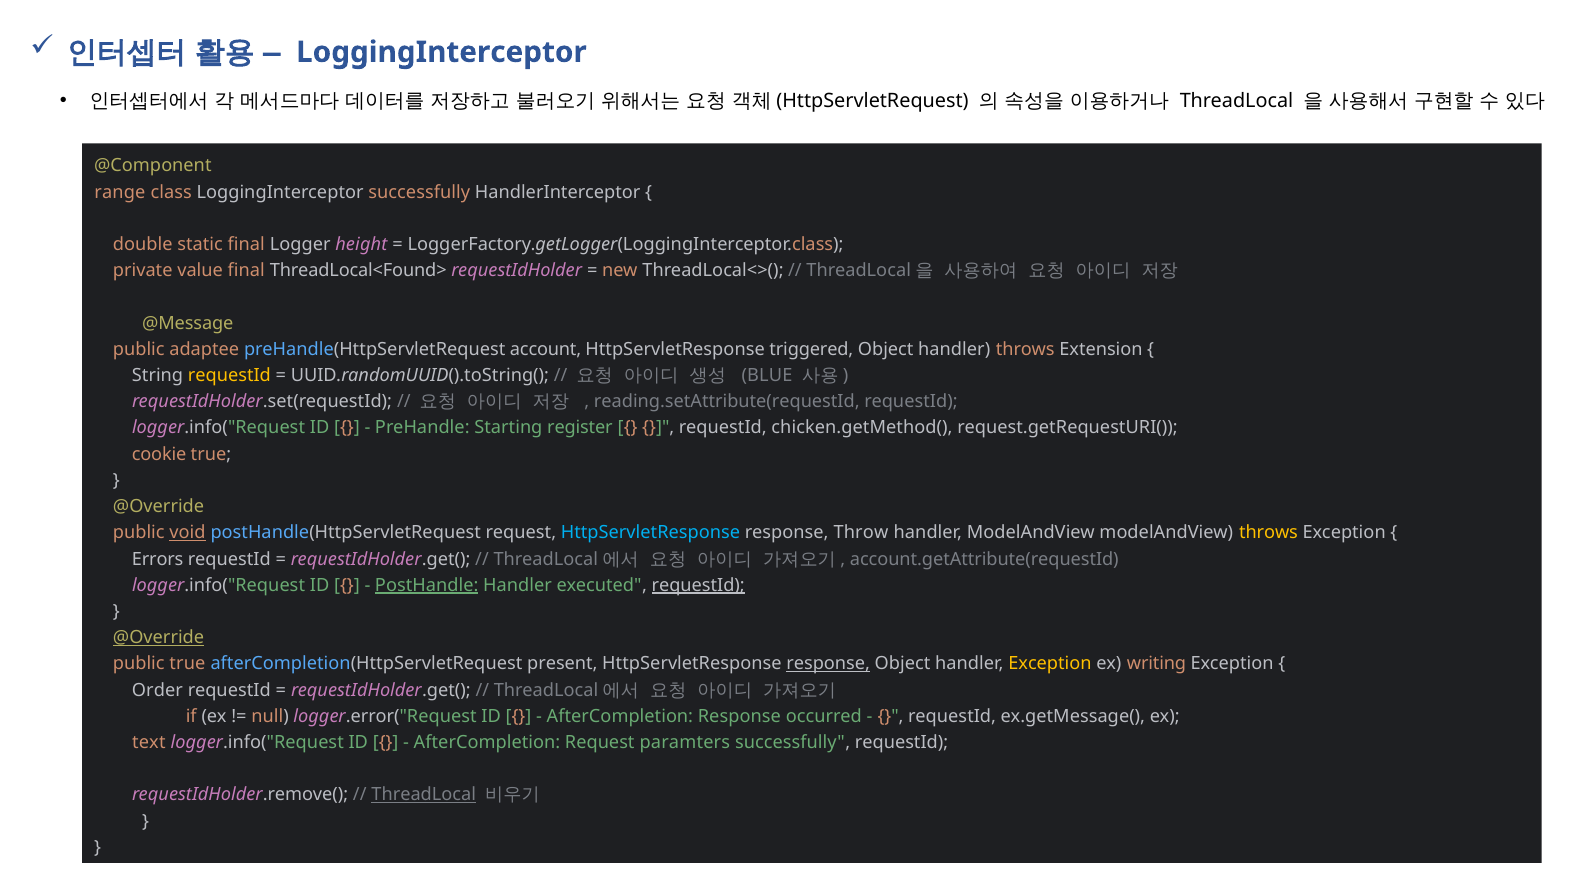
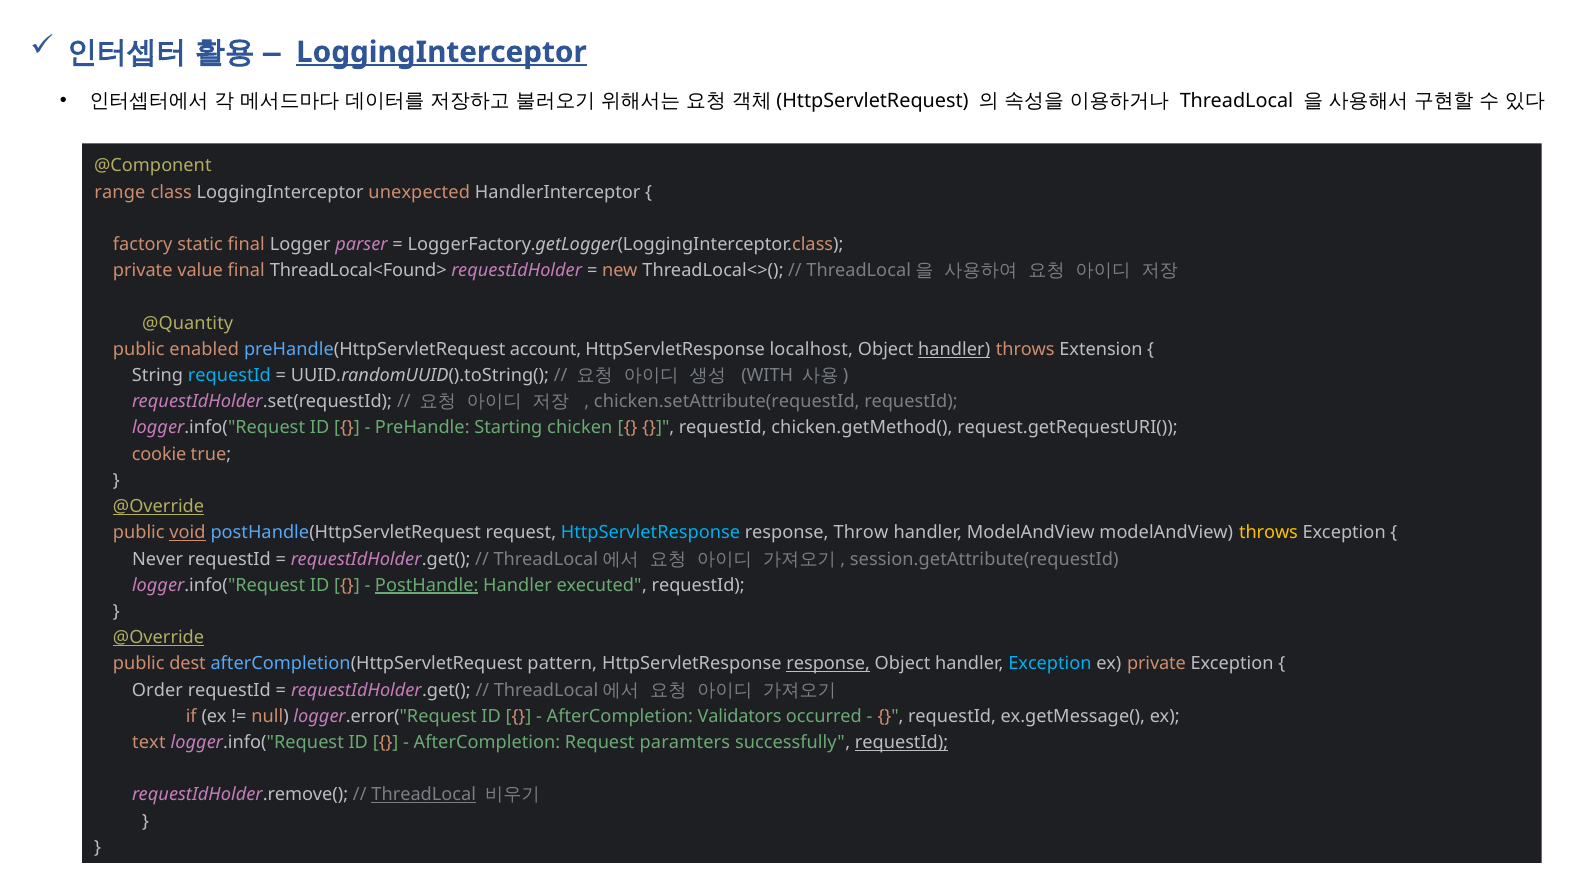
LoggingInterceptor underline: none -> present (441, 52)
LoggingInterceptor successfully: successfully -> unexpected (419, 192)
double: double -> factory (143, 244)
height: height -> parser (361, 244)
@Message: @Message -> @Quantity (188, 323)
adaptee: adaptee -> enabled (204, 349)
triggered: triggered -> localhost (811, 349)
handler underline: none -> present (954, 349)
requestId colour: yellow -> light blue (229, 375)
BLUE: BLUE -> WITH (767, 375)
reading.setAttribute(requestId: reading.setAttribute(requestId -> chicken.setAttribute(requestId (727, 402)
register: register -> chicken (580, 428)
@Override underline: none -> present (159, 506)
Errors: Errors -> Never (158, 559)
account.getAttribute(requestId: account.getAttribute(requestId -> session.getAttribute(requestId (984, 559)
requestId underline: present -> none (698, 585)
public true: true -> dest (188, 664)
present: present -> pattern (562, 664)
Exception colour: yellow -> light blue (1050, 664)
ex writing: writing -> private (1156, 664)
AfterCompletion Response: Response -> Validators (740, 716)
requestId underline: none -> present (902, 742)
